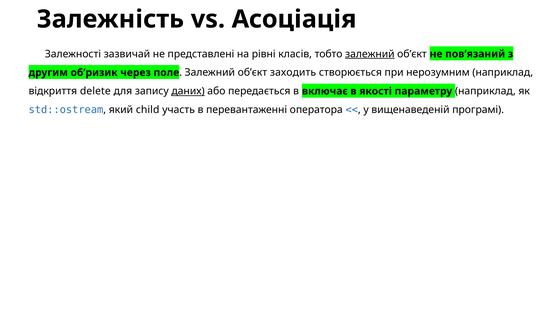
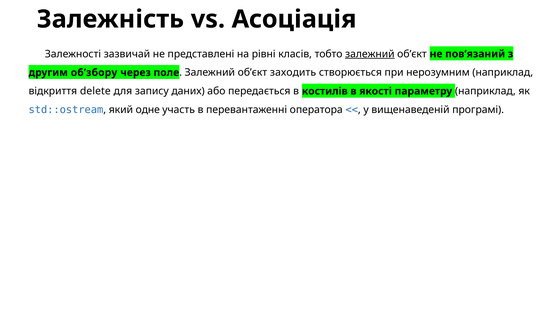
об’ризик: об’ризик -> об’збору (94, 73)
даних underline: present -> none (188, 91)
включає: включає -> костилів (325, 91)
child: child -> одне (148, 110)
